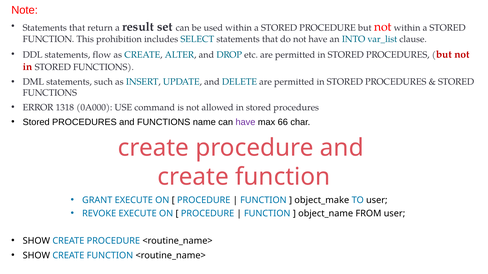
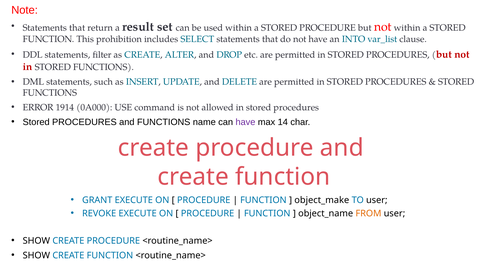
flow: flow -> filter (102, 55)
1318: 1318 -> 1914 (65, 108)
66: 66 -> 14 (283, 122)
FROM colour: black -> orange (368, 214)
